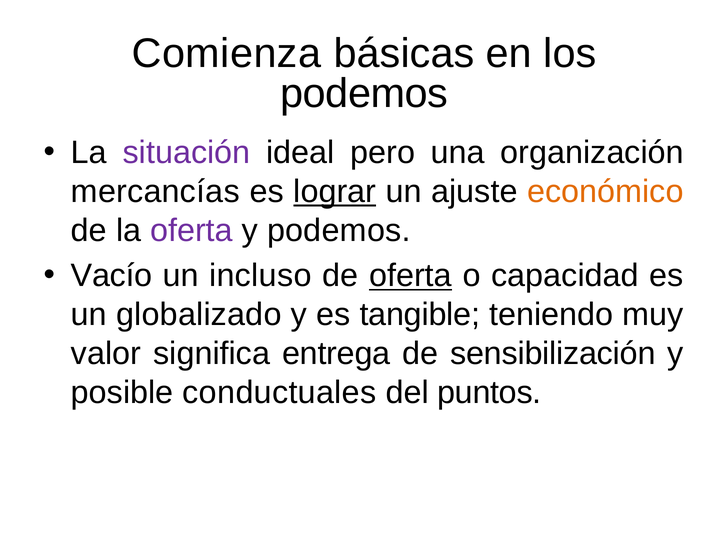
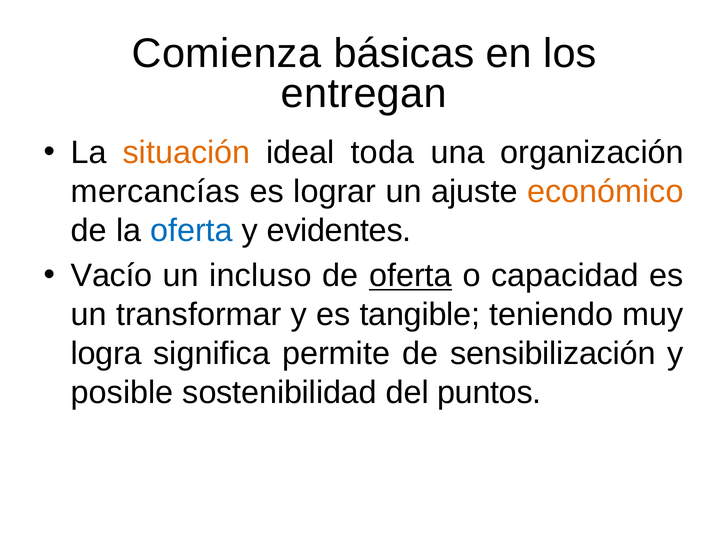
podemos: podemos -> entregan (364, 93)
situación colour: purple -> orange (187, 153)
pero: pero -> toda (382, 153)
lograr underline: present -> none (335, 192)
oferta colour: purple -> blue (192, 230)
y podemos: podemos -> evidentes (339, 230)
globalizado: globalizado -> transformar (199, 315)
valor: valor -> logra (106, 354)
entrega: entrega -> permite (336, 354)
conductuales: conductuales -> sostenibilidad (280, 392)
